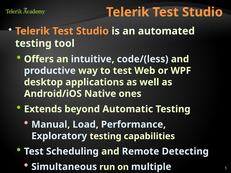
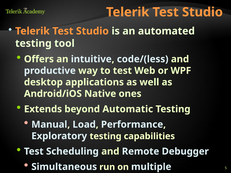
Detecting: Detecting -> Debugger (185, 152)
